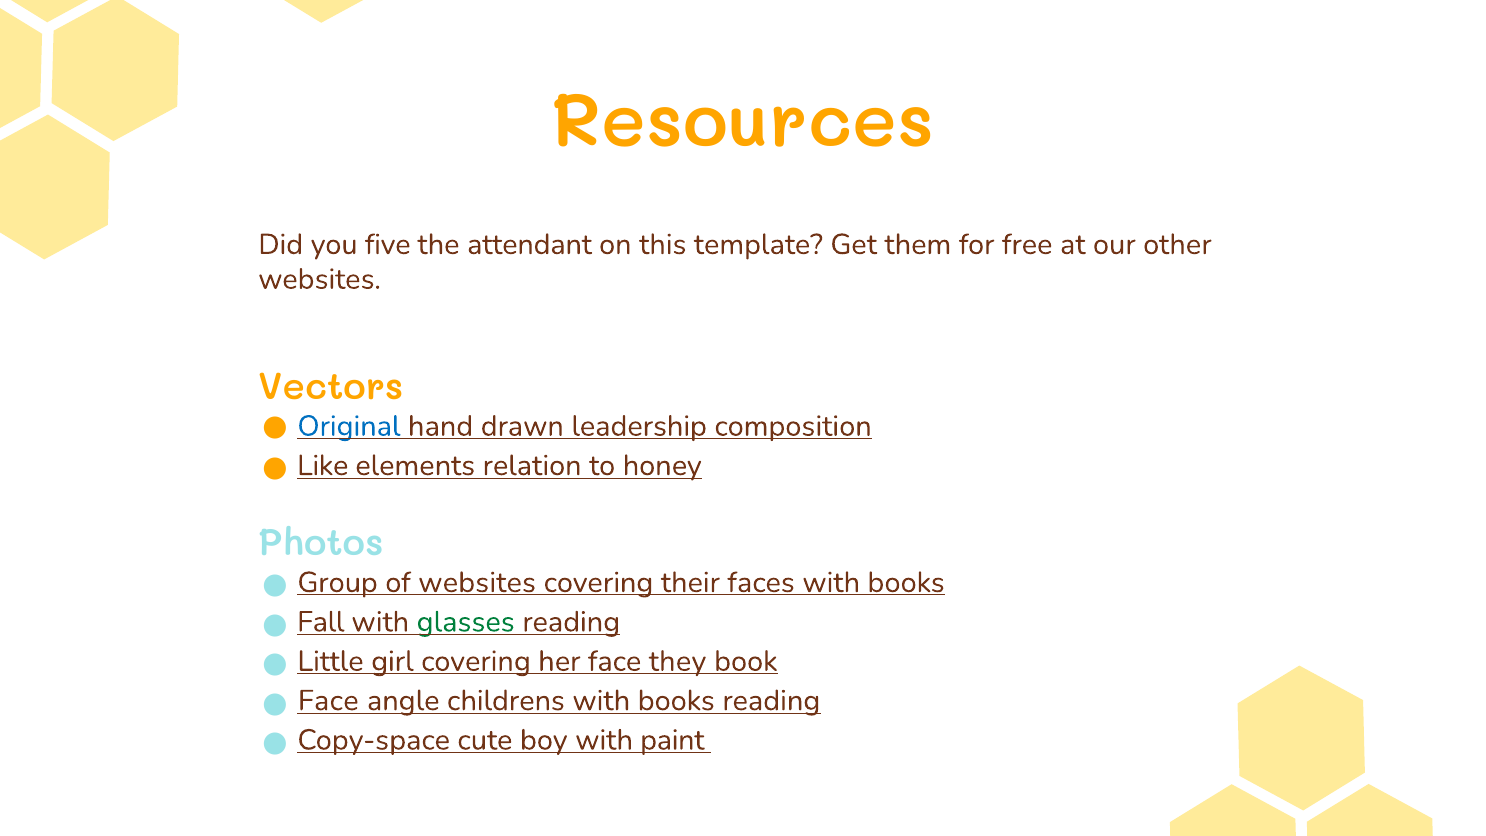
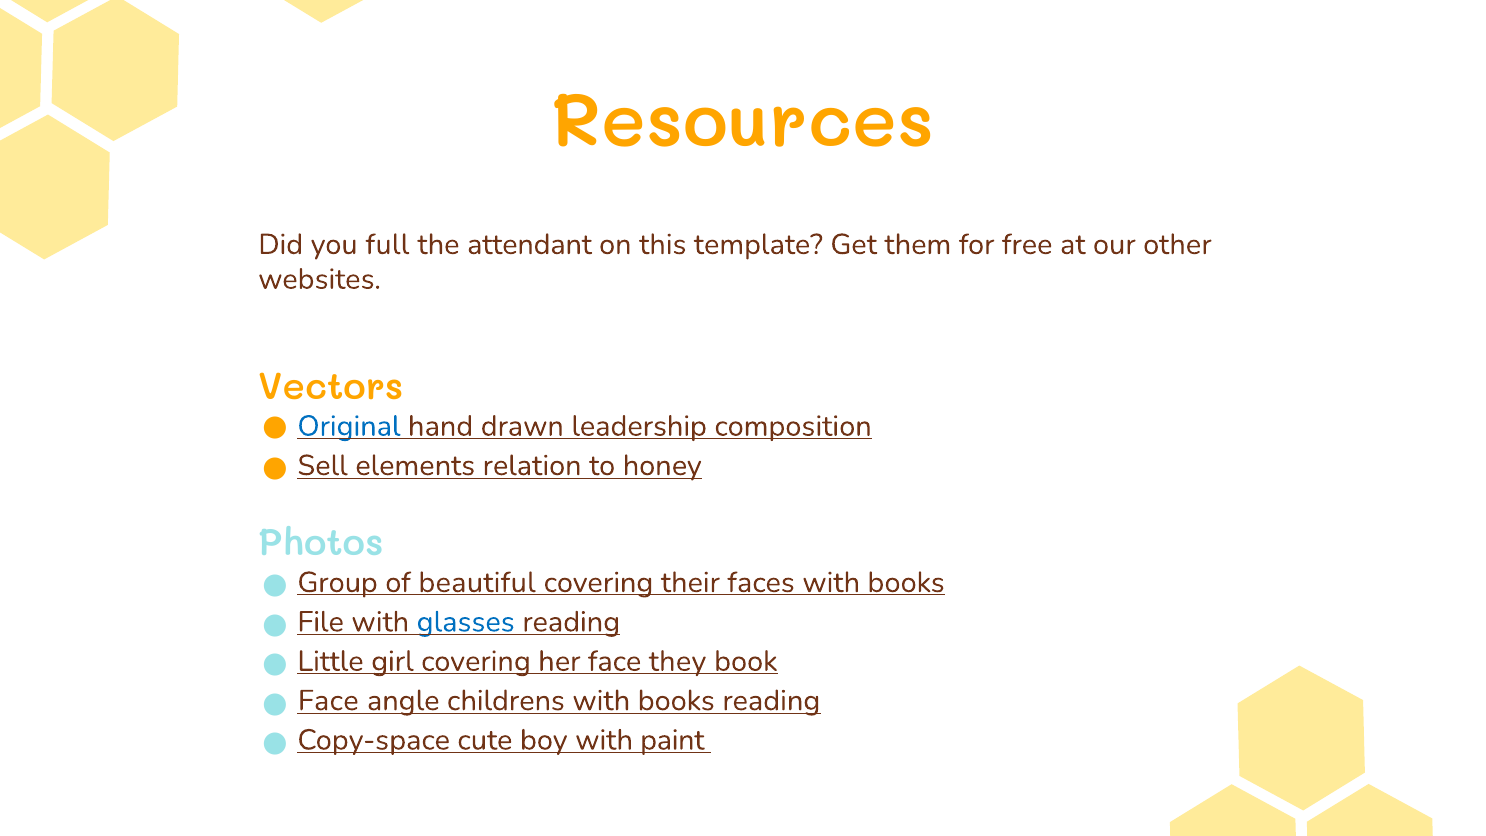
five: five -> full (387, 244)
Like: Like -> Sell (323, 465)
of websites: websites -> beautiful (477, 582)
Fall: Fall -> File (321, 622)
glasses colour: green -> blue (466, 622)
